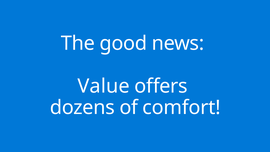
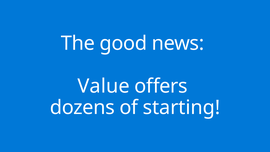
comfort: comfort -> starting (181, 108)
